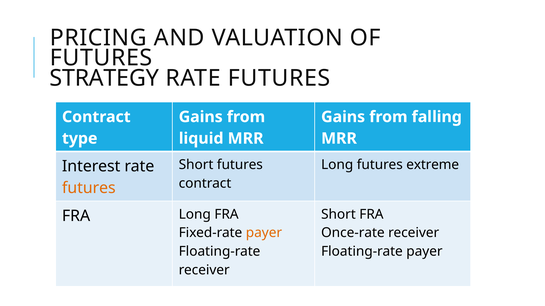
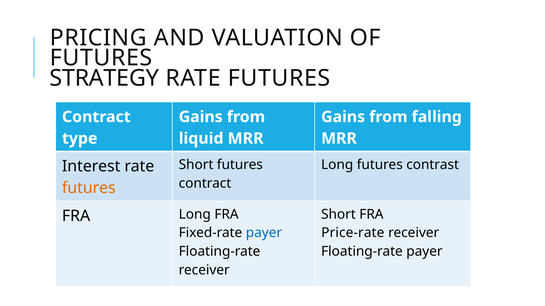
extreme: extreme -> contrast (433, 165)
payer colour: orange -> blue (264, 233)
Once-rate: Once-rate -> Price-rate (353, 233)
